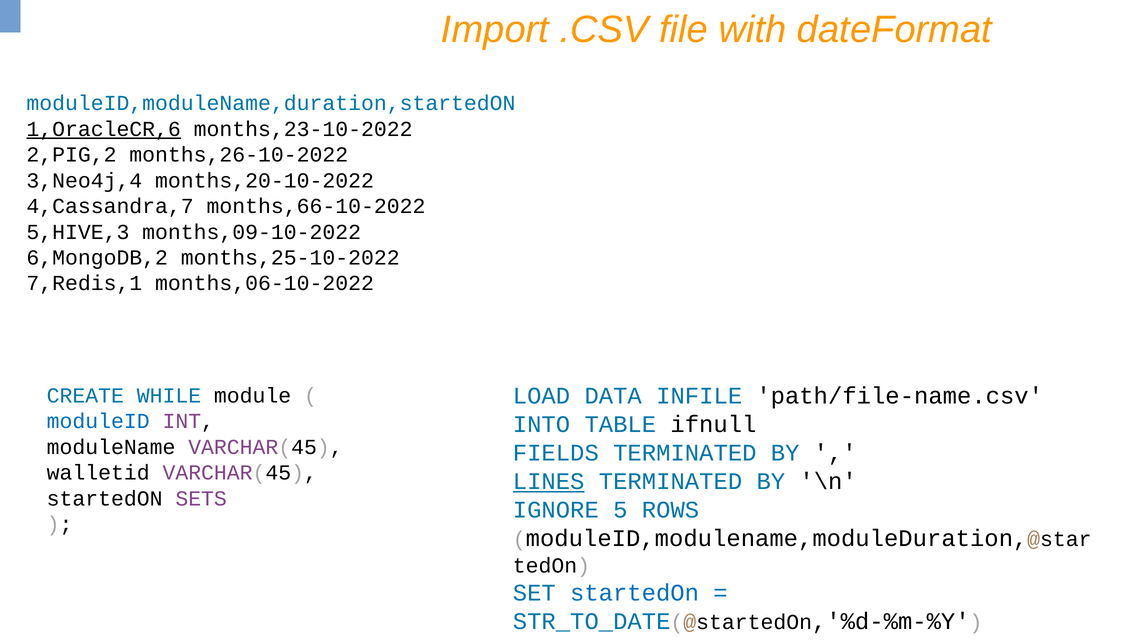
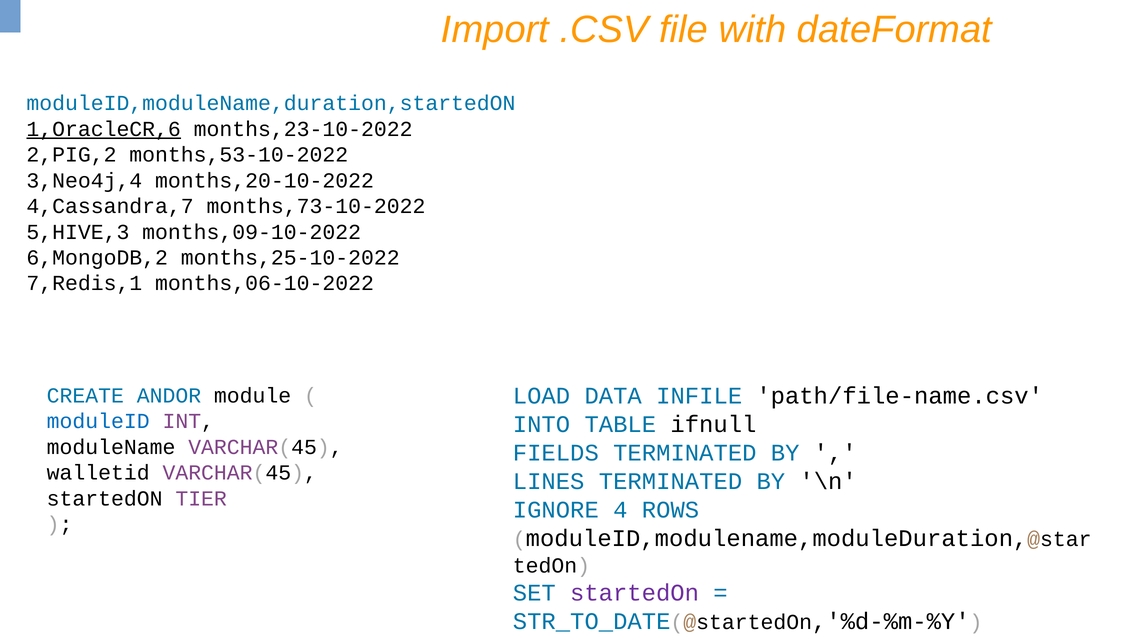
months,26-10-2022: months,26-10-2022 -> months,53-10-2022 (239, 155)
months,66-10-2022: months,66-10-2022 -> months,73-10-2022 (316, 206)
WHILE: WHILE -> ANDOR (169, 396)
LINES underline: present -> none (549, 482)
SETS: SETS -> TIER (201, 499)
5: 5 -> 4 (620, 510)
startedOn colour: blue -> purple (635, 593)
